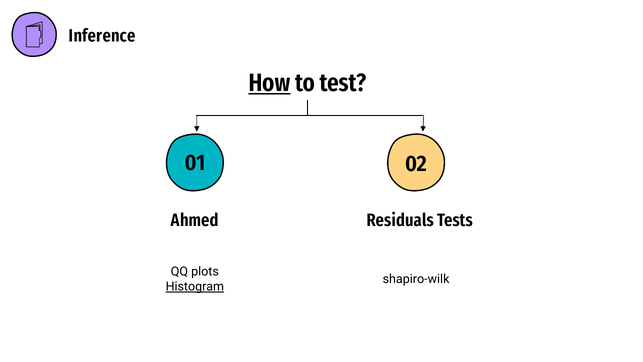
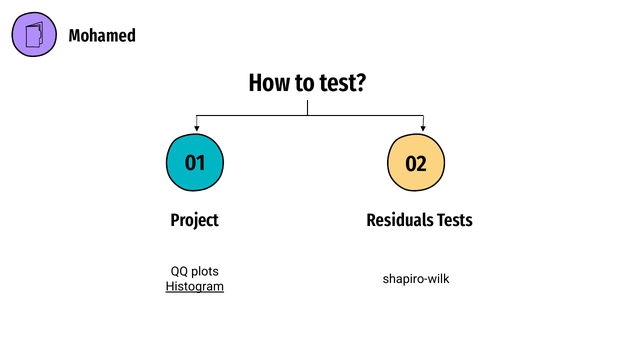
Inference: Inference -> Mohamed (102, 36)
How underline: present -> none (269, 83)
Ahmed: Ahmed -> Project (195, 220)
